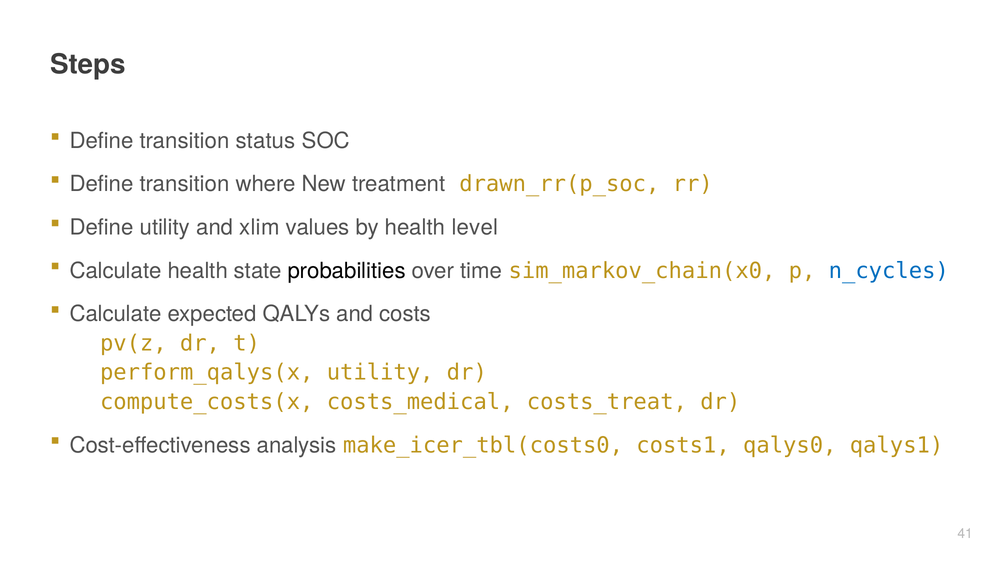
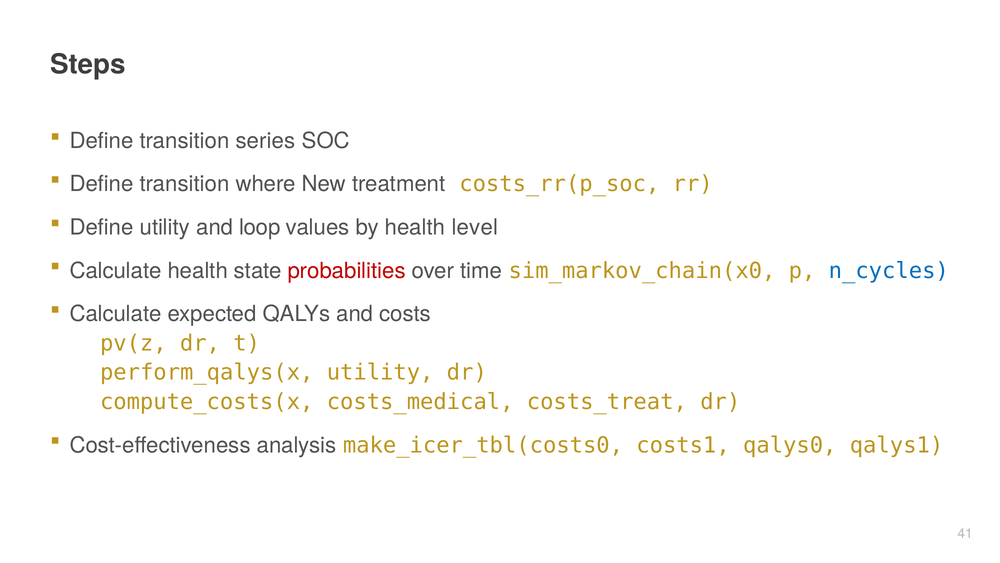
status: status -> series (266, 141)
drawn_rr(p_soc: drawn_rr(p_soc -> costs_rr(p_soc (559, 184)
xlim: xlim -> loop (260, 227)
probabilities colour: black -> red (347, 271)
